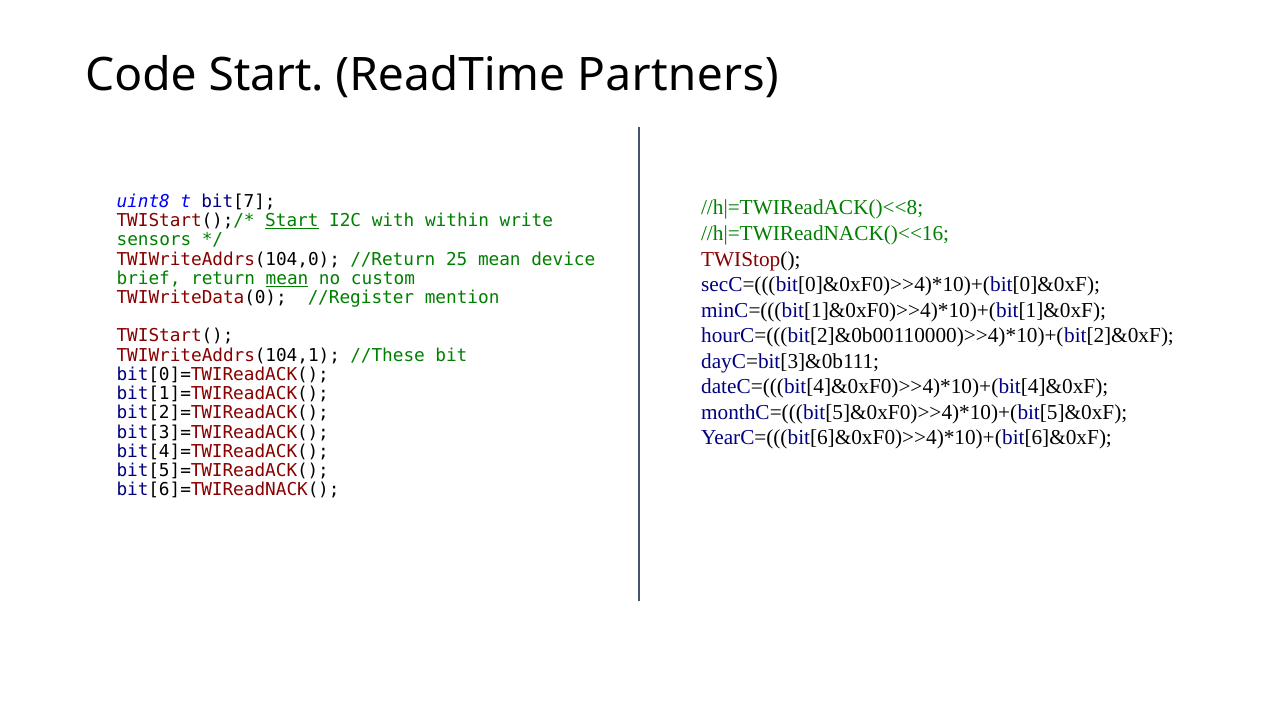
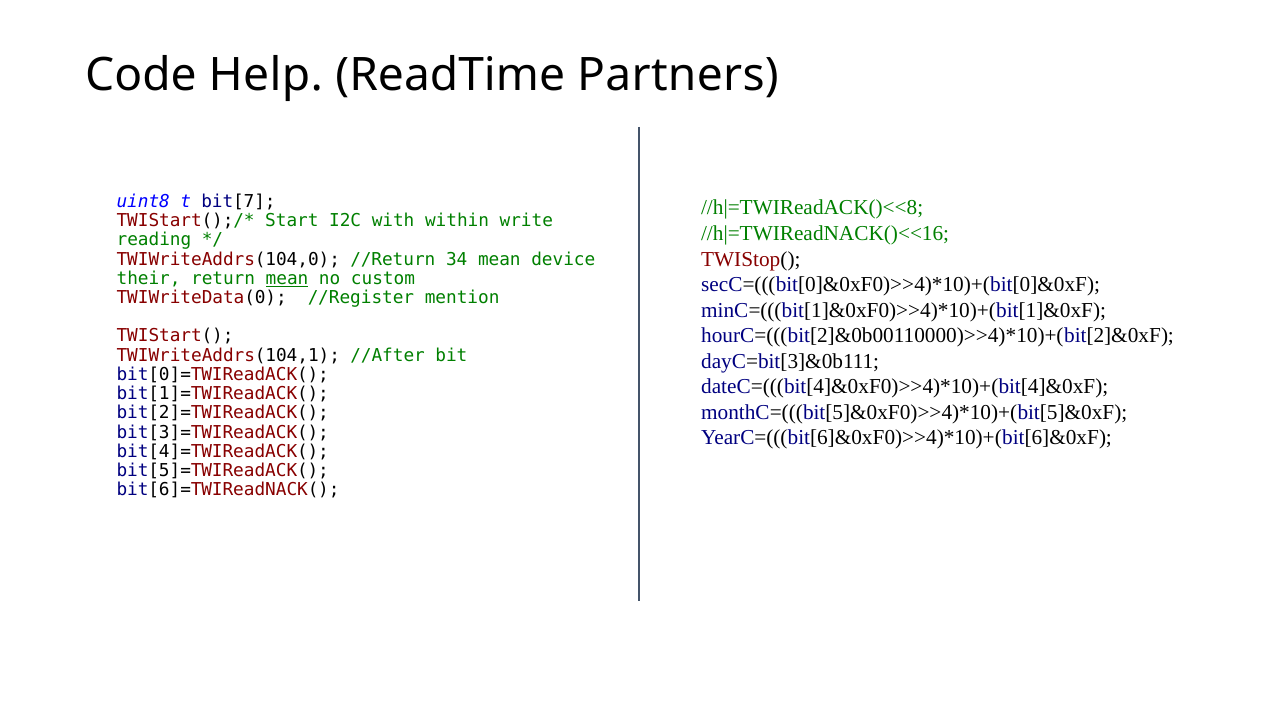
Code Start: Start -> Help (266, 75)
Start underline: present -> none (292, 221)
sensors: sensors -> reading (154, 240)
25: 25 -> 34 (457, 259)
brief: brief -> their (149, 278)
//These: //These -> //After (388, 355)
